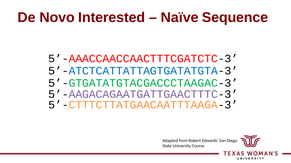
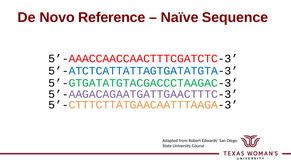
Interested: Interested -> Reference (112, 17)
